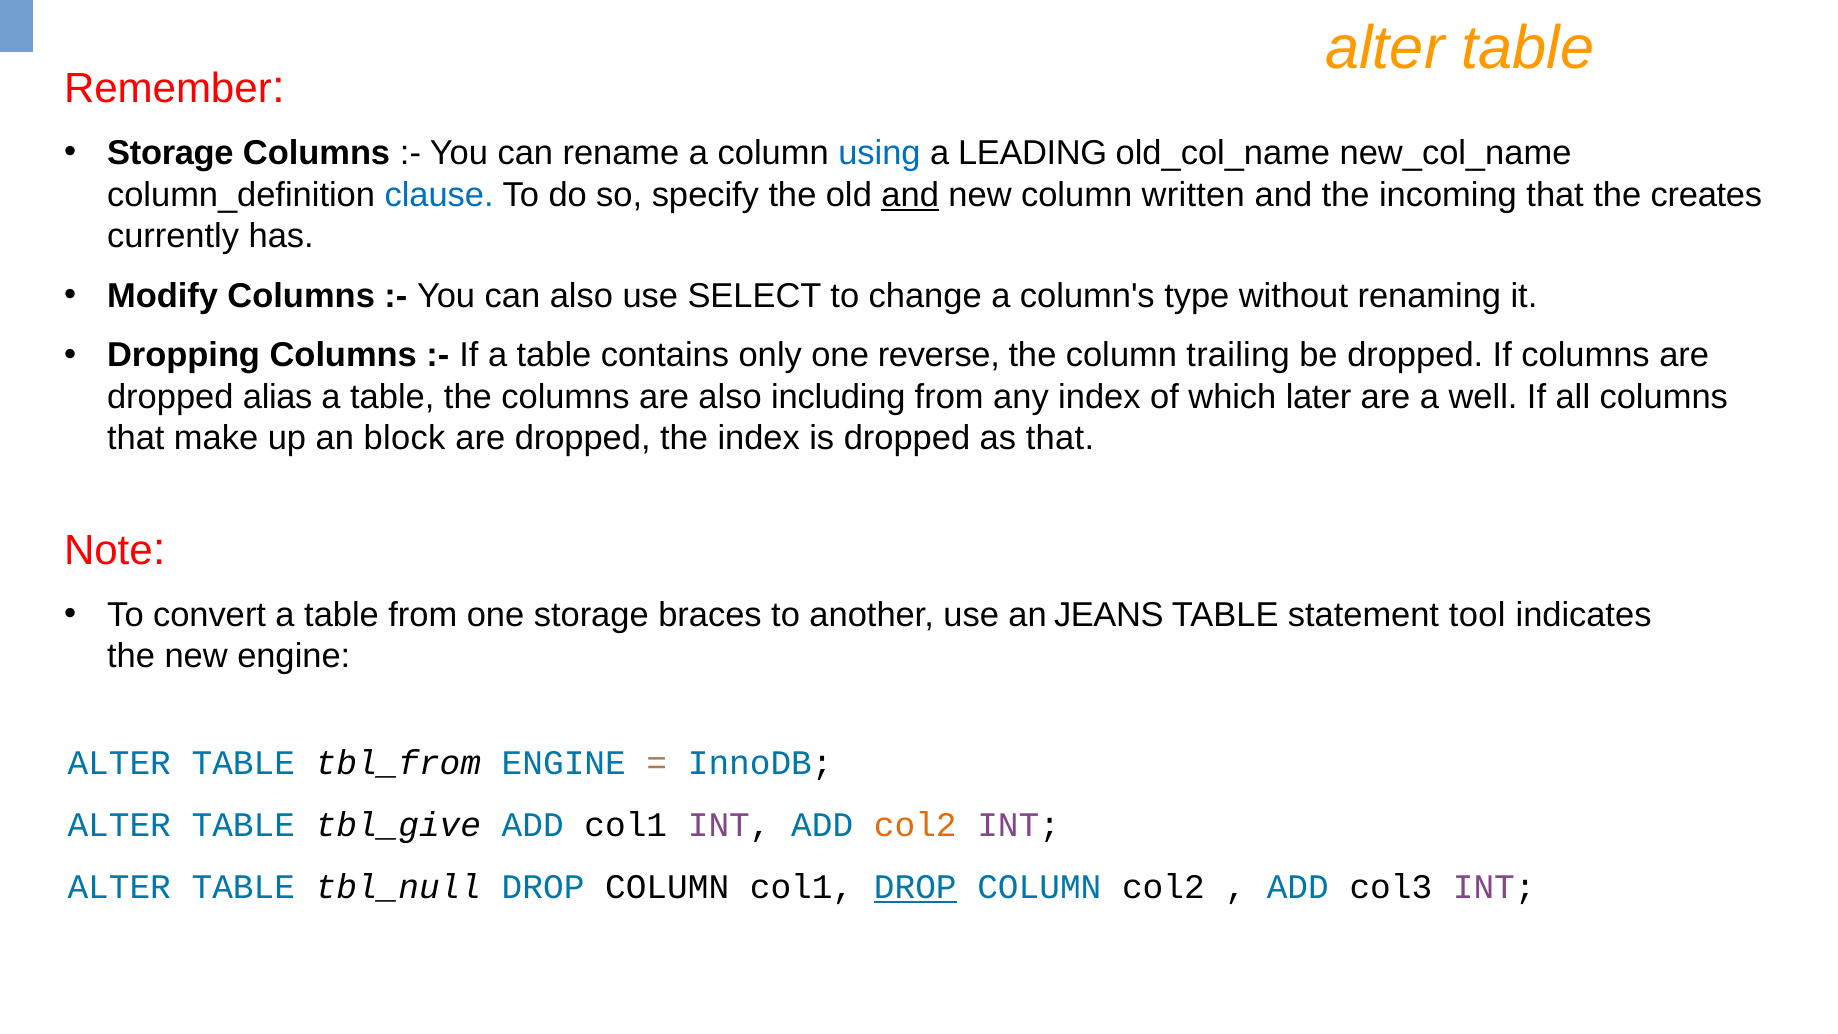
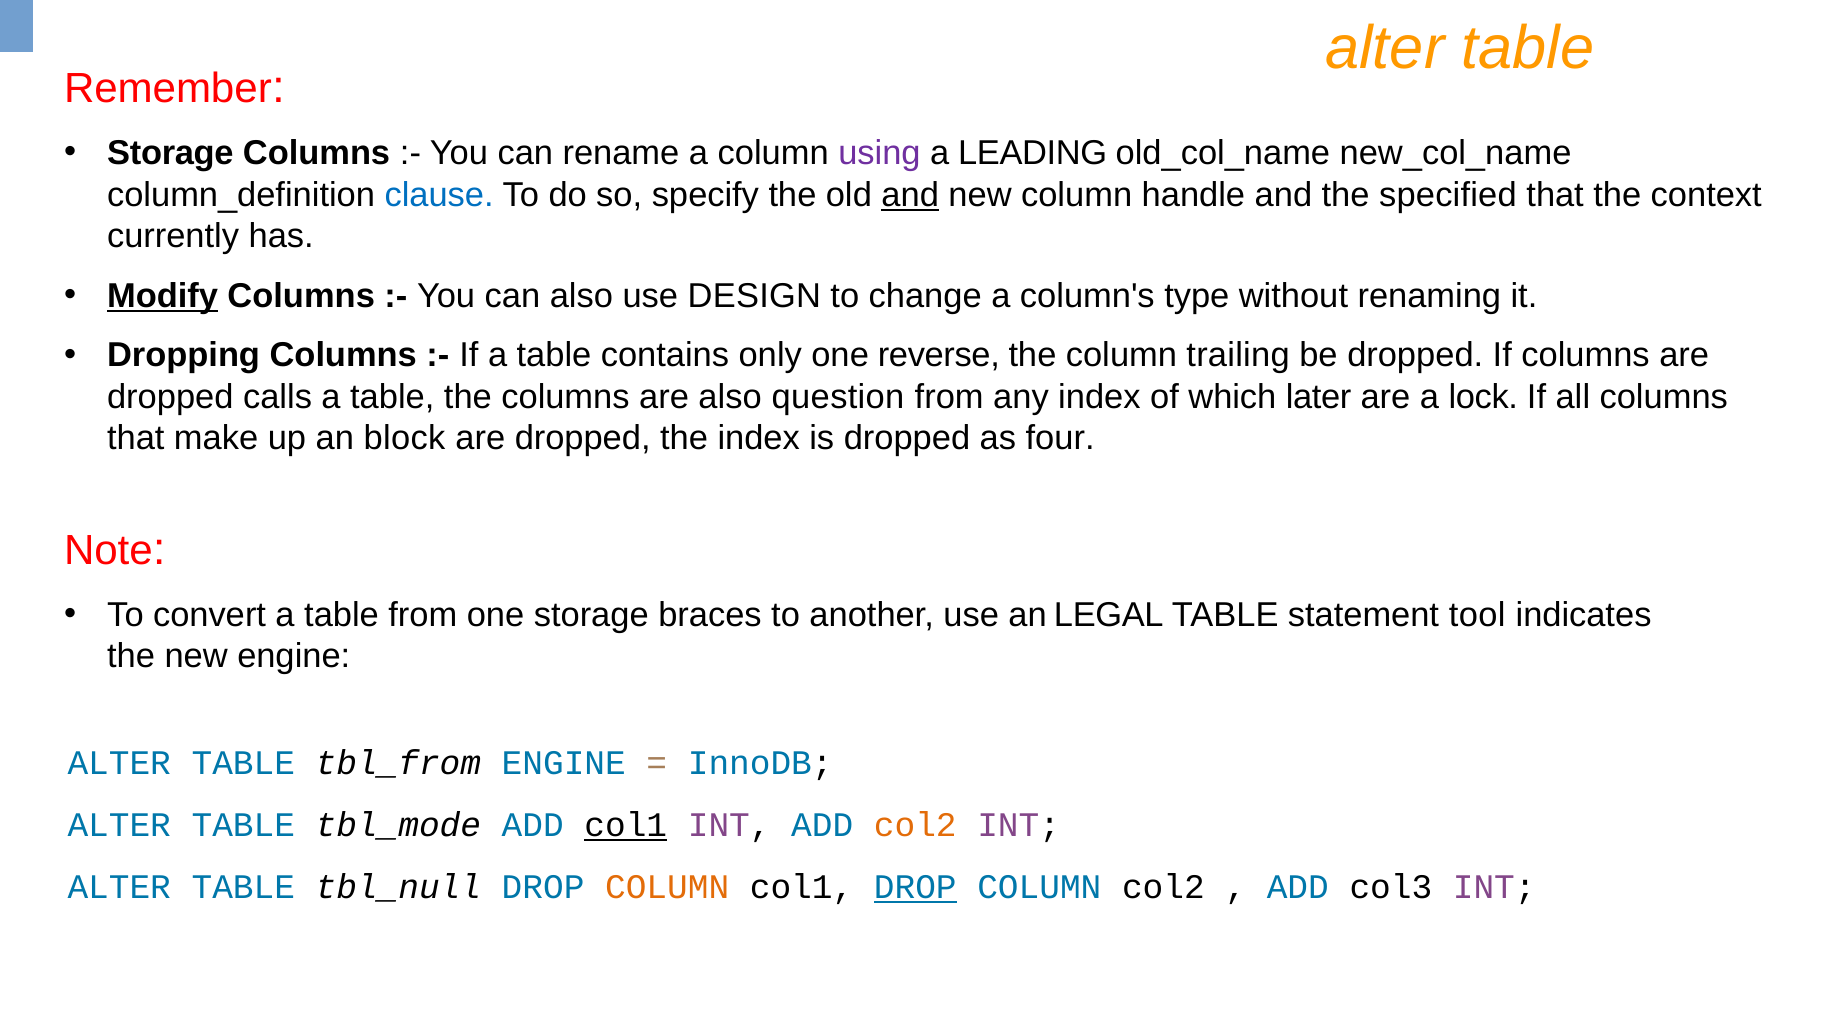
using colour: blue -> purple (879, 153)
written: written -> handle (1193, 195)
incoming: incoming -> specified (1448, 195)
creates: creates -> context (1706, 195)
Modify underline: none -> present (163, 296)
SELECT: SELECT -> DESIGN (754, 296)
alias: alias -> calls (278, 397)
including: including -> question (838, 397)
well: well -> lock (1483, 397)
as that: that -> four (1060, 438)
JEANS: JEANS -> LEGAL (1109, 615)
tbl_give: tbl_give -> tbl_mode (398, 825)
col1 underline: none -> present (626, 825)
COLUMN colour: black -> orange (667, 887)
